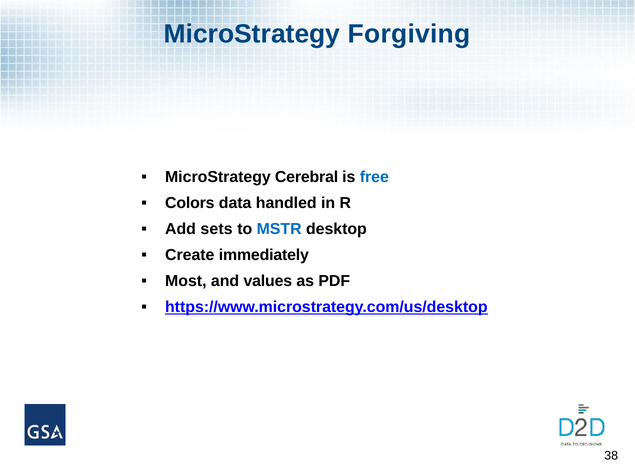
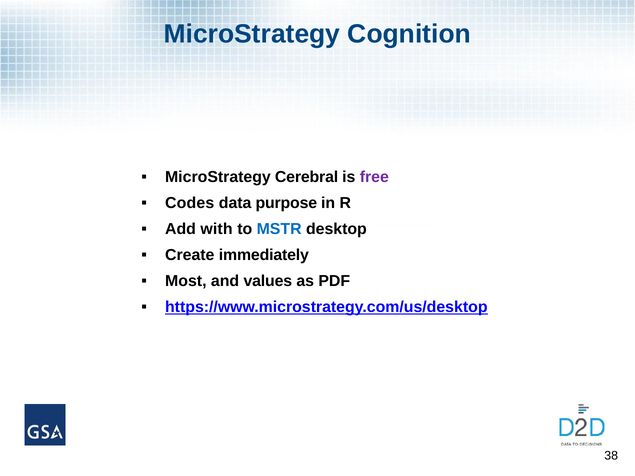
Forgiving: Forgiving -> Cognition (409, 34)
free colour: blue -> purple (374, 177)
Colors: Colors -> Codes (190, 203)
handled: handled -> purpose (286, 203)
sets: sets -> with (217, 229)
